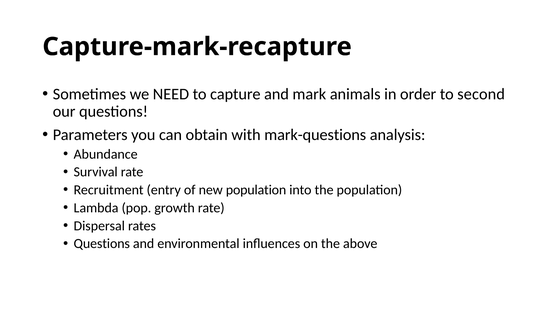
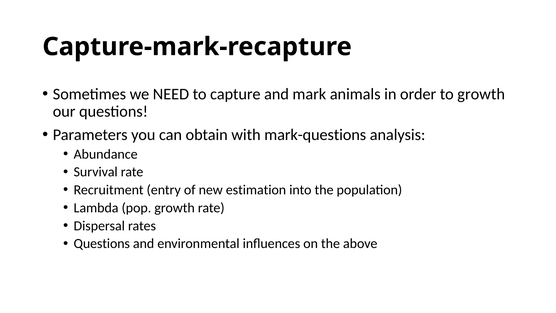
to second: second -> growth (481, 94)
new population: population -> estimation (256, 190)
